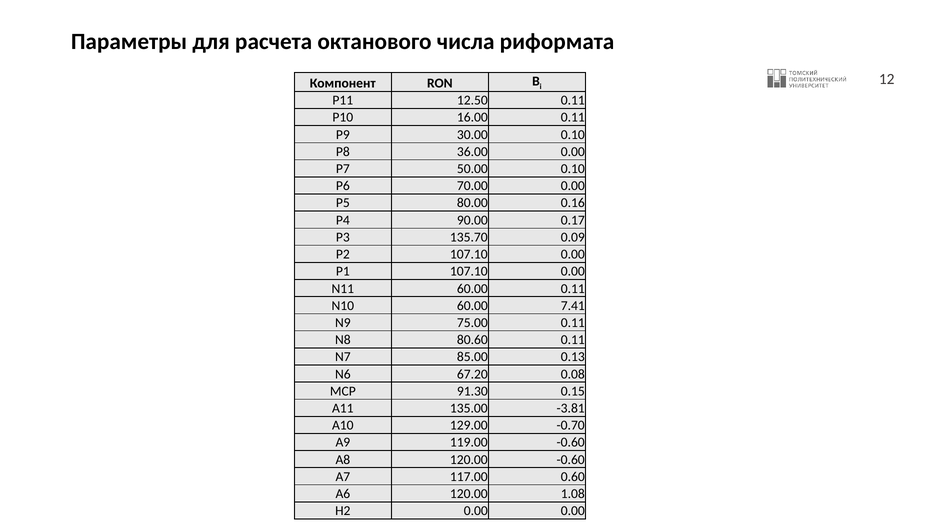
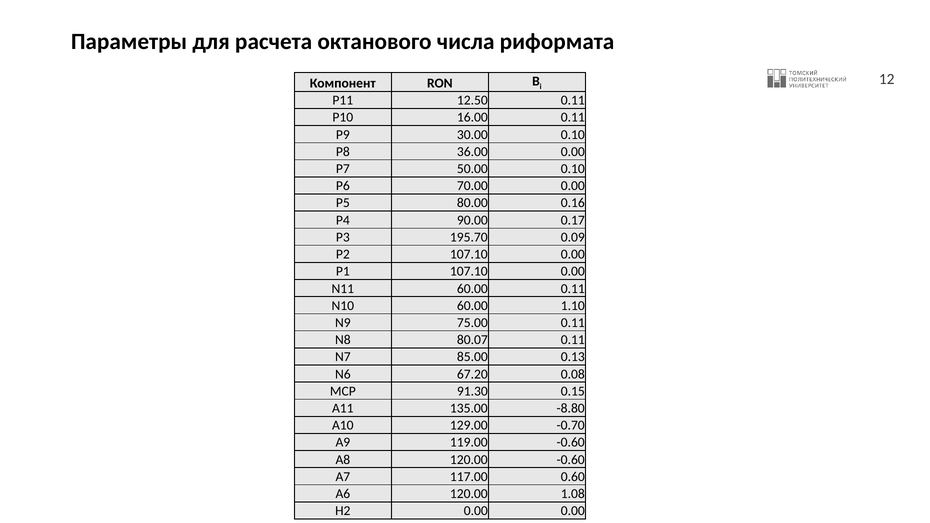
135.70: 135.70 -> 195.70 (469, 237)
7.41: 7.41 -> 1.10 (573, 306)
80.60: 80.60 -> 80.07 (472, 340)
-3.81: -3.81 -> -8.80 (571, 408)
